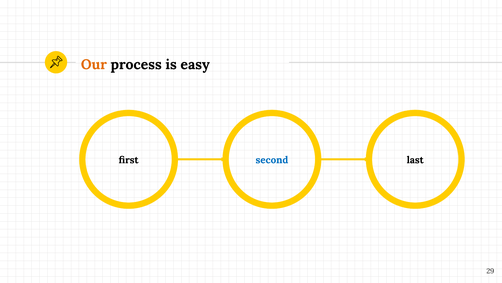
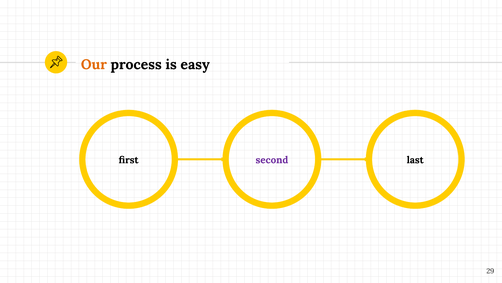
second colour: blue -> purple (272, 160)
